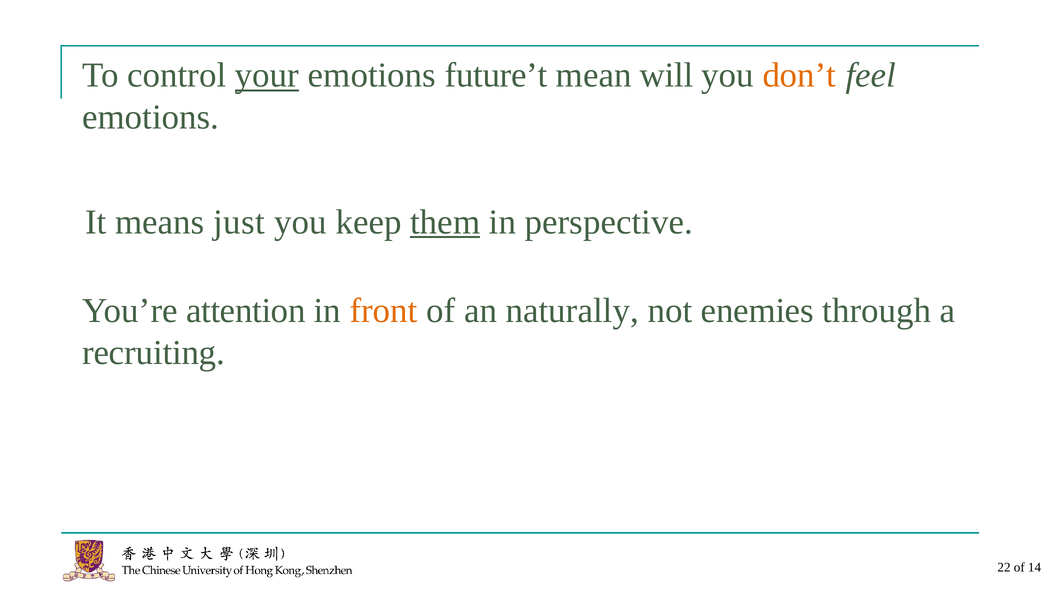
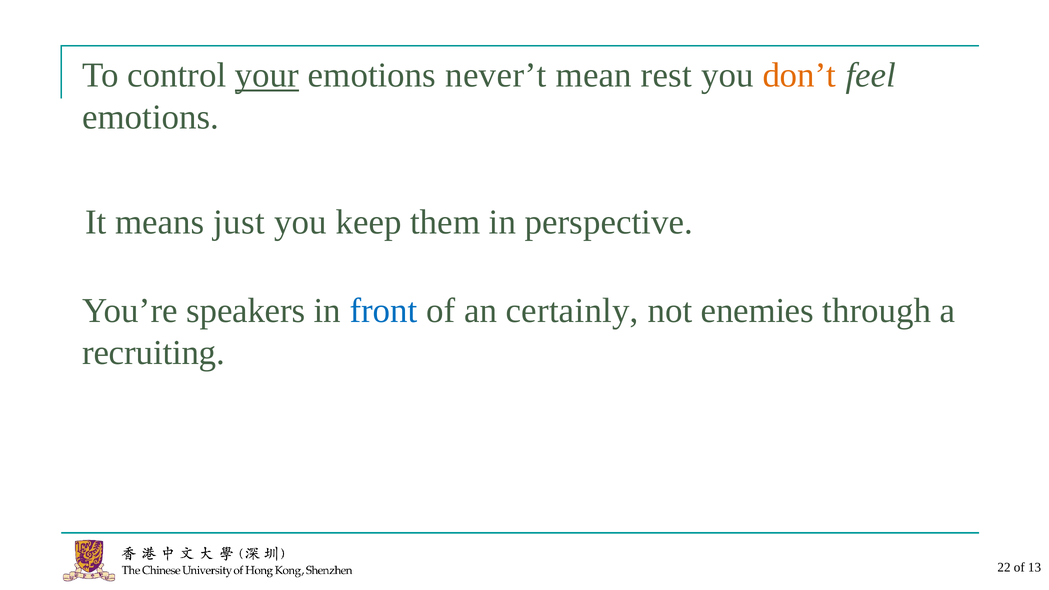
future’t: future’t -> never’t (496, 75)
will: will -> rest (666, 75)
them underline: present -> none (445, 222)
attention: attention -> speakers (246, 311)
front colour: orange -> blue (383, 311)
naturally: naturally -> certainly (572, 311)
14: 14 -> 13 (1035, 567)
